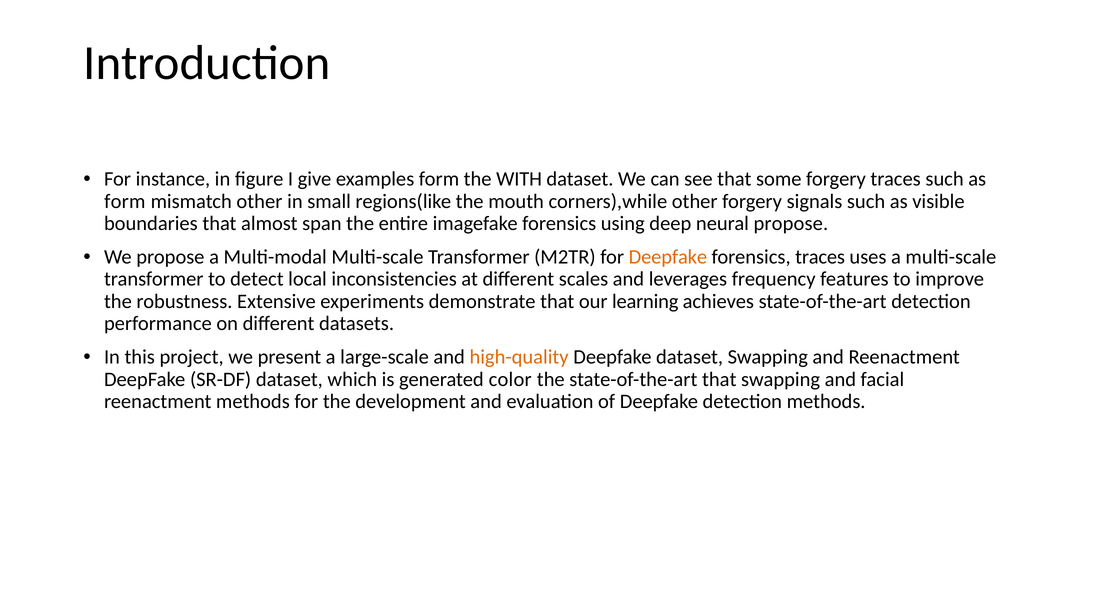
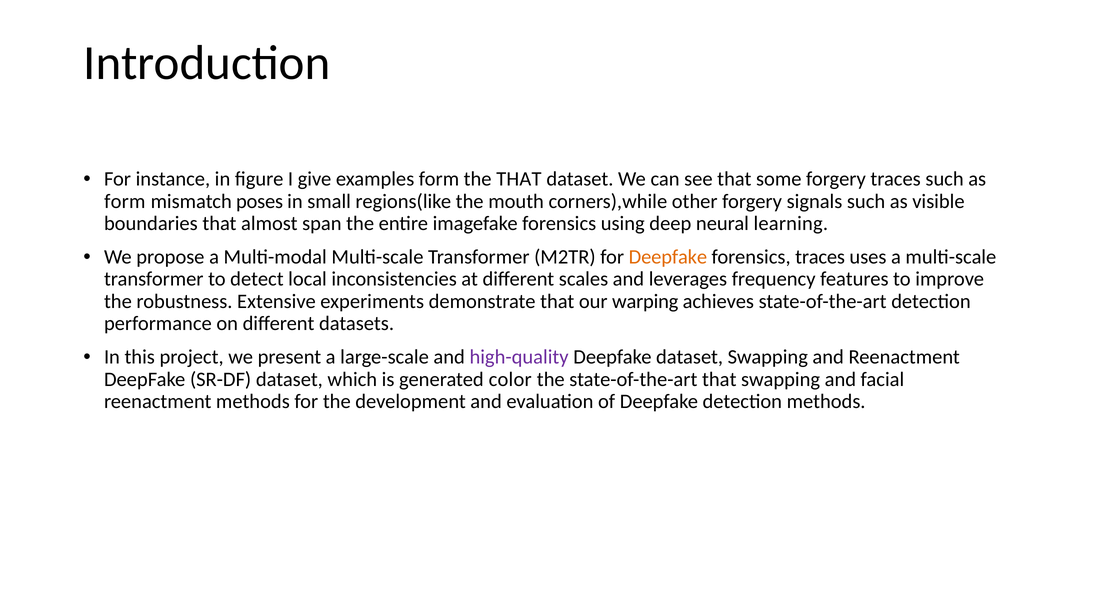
the WITH: WITH -> THAT (519, 179)
mismatch other: other -> poses (260, 201)
neural propose: propose -> learning (791, 223)
learning: learning -> warping (645, 301)
high-quality colour: orange -> purple (519, 357)
